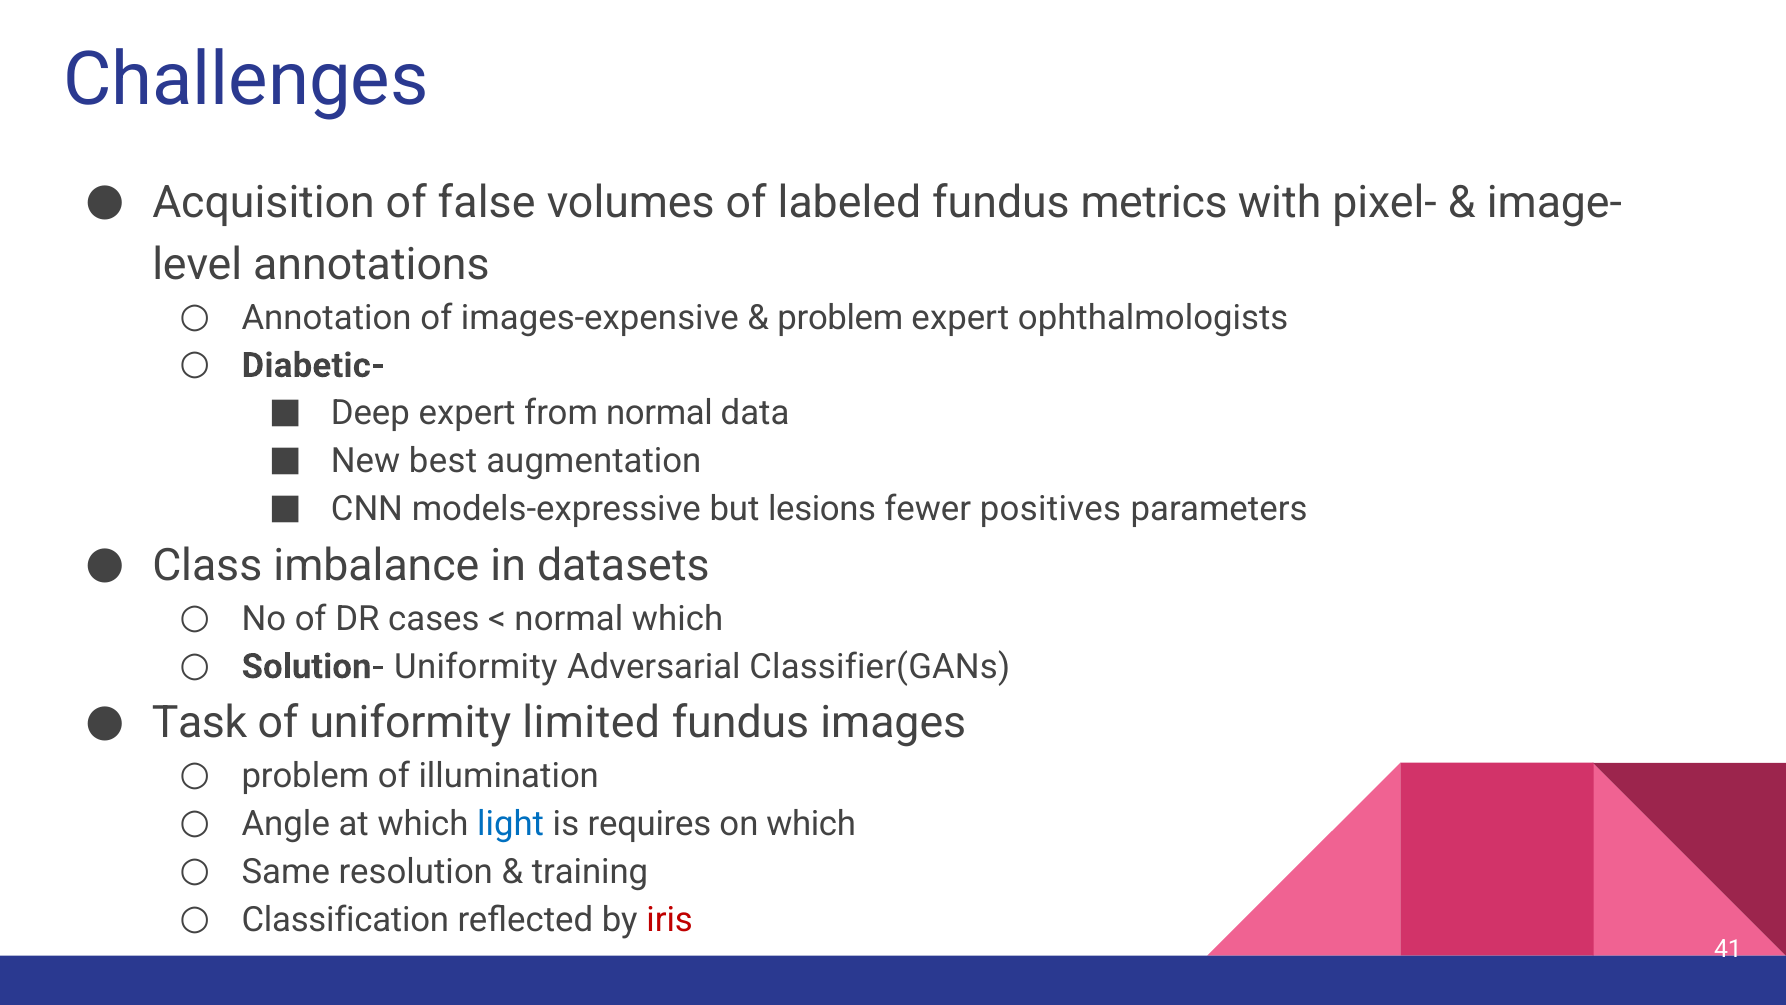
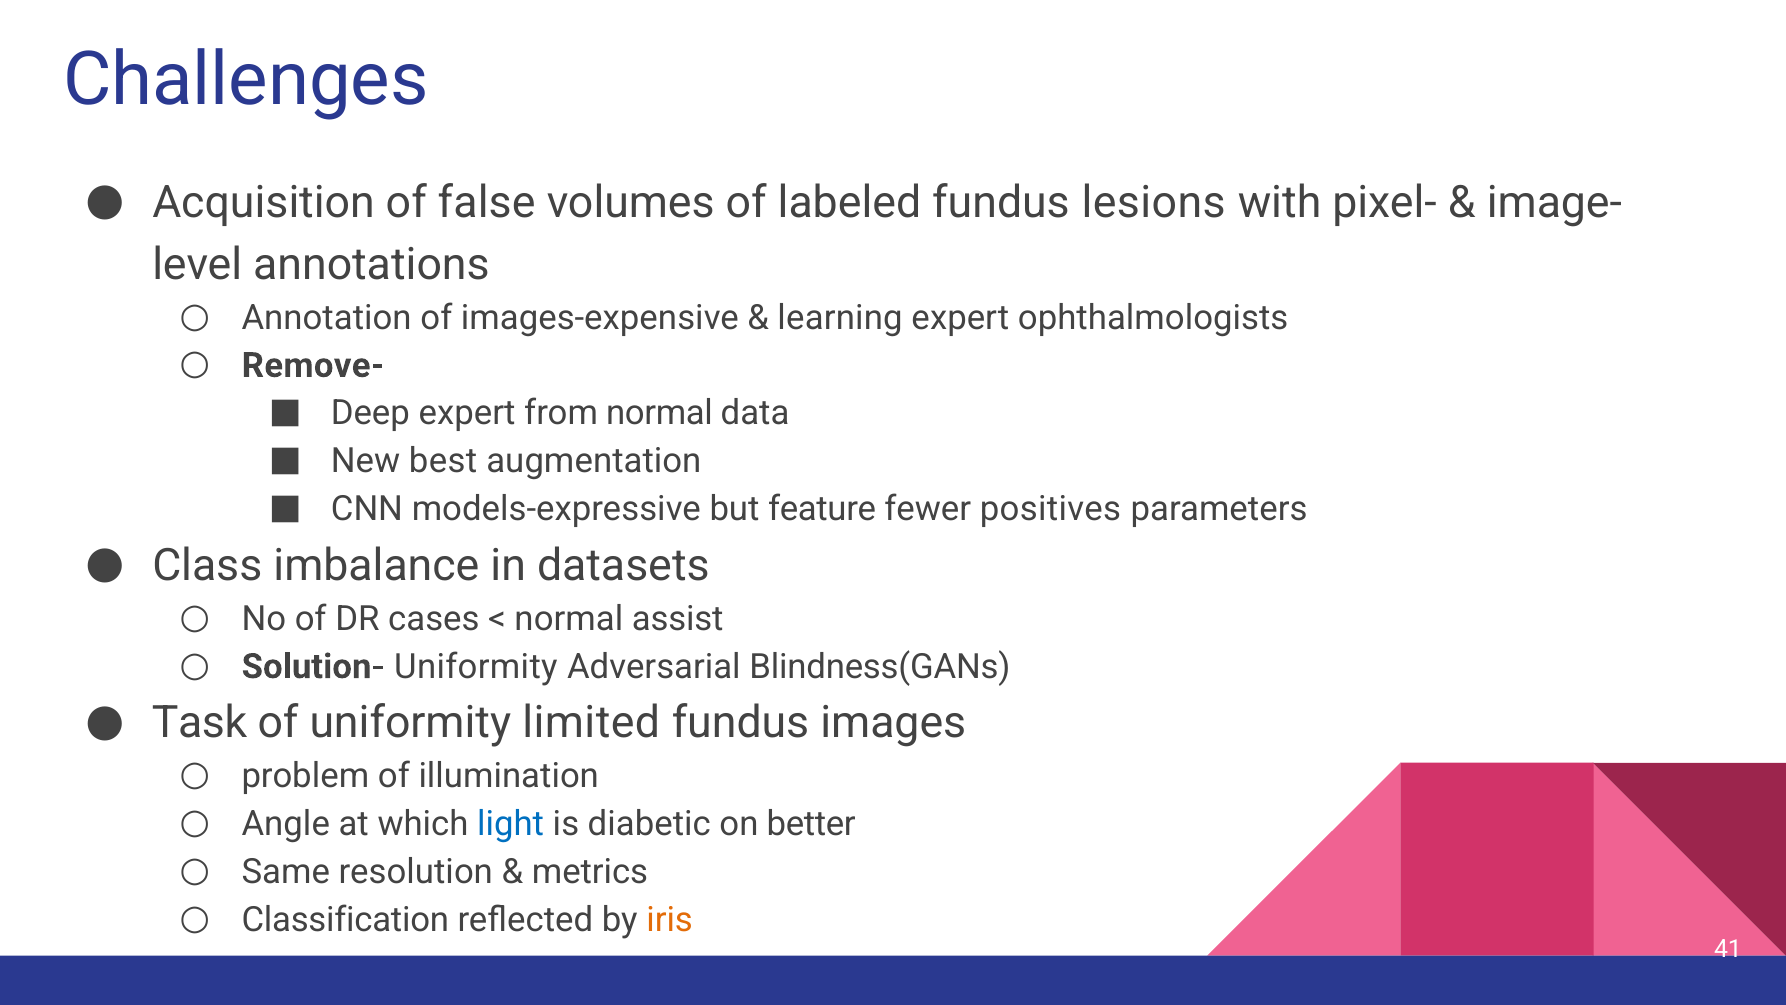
metrics: metrics -> lesions (1154, 203)
problem: problem -> learning (840, 317)
Diabetic-: Diabetic- -> Remove- (313, 365)
lesions: lesions -> feature (822, 509)
normal which: which -> assist (678, 618)
Classifier(GANs: Classifier(GANs -> Blindness(GANs (880, 666)
requires: requires -> diabetic (649, 824)
on which: which -> better (811, 824)
training: training -> metrics (590, 872)
iris colour: red -> orange (670, 920)
